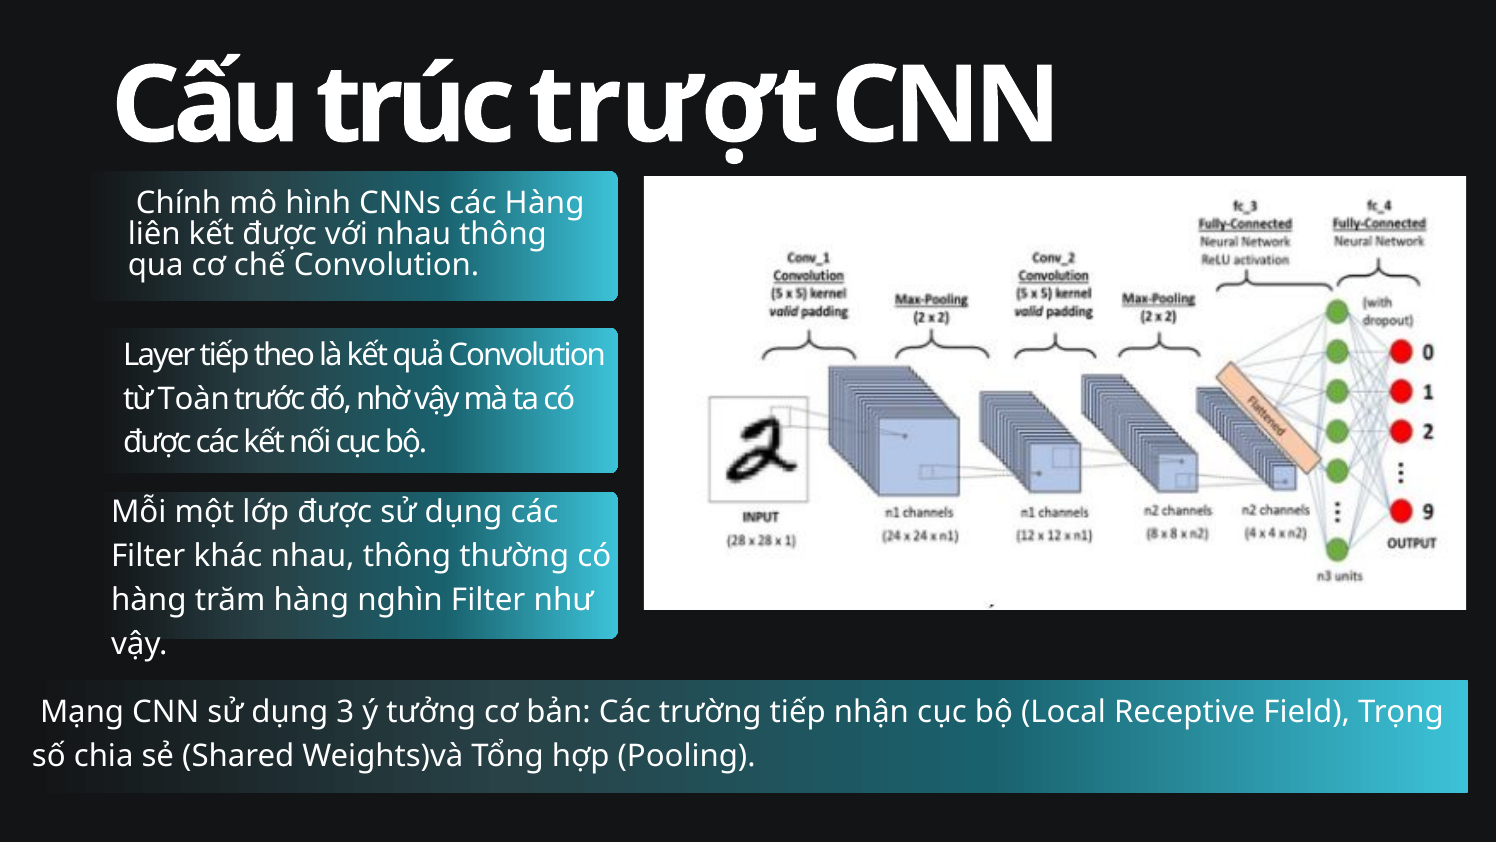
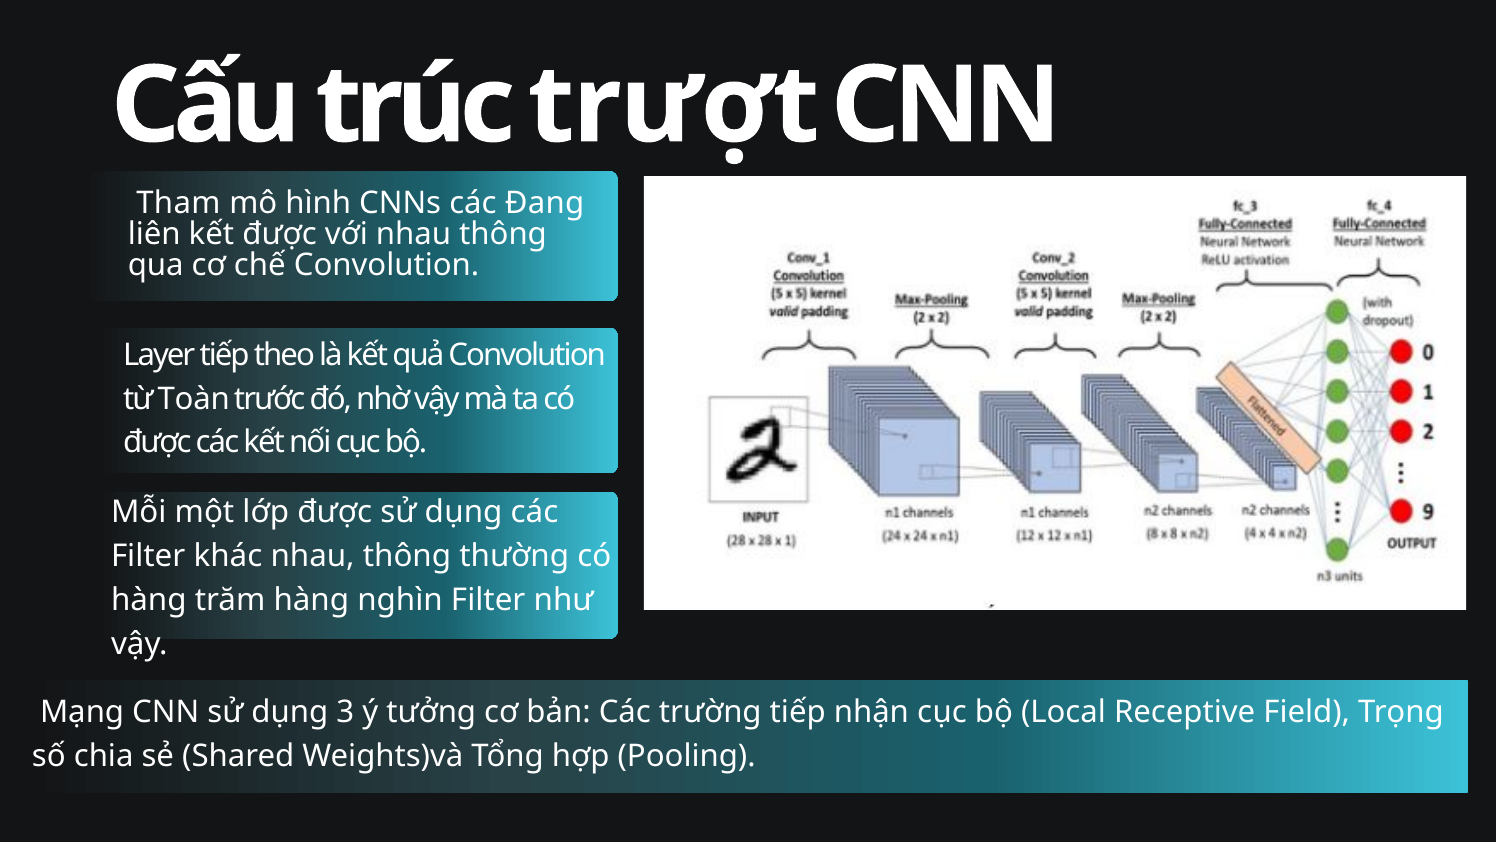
Chính: Chính -> Tham (178, 203)
các Hàng: Hàng -> Đang (545, 203)
